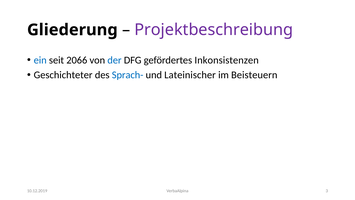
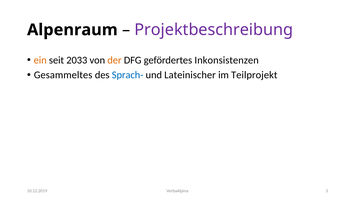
Gliederung: Gliederung -> Alpenraum (72, 30)
ein colour: blue -> orange (40, 60)
2066: 2066 -> 2033 (77, 60)
der colour: blue -> orange (114, 60)
Geschichteter: Geschichteter -> Gesammeltes (63, 75)
Beisteuern: Beisteuern -> Teilprojekt (254, 75)
